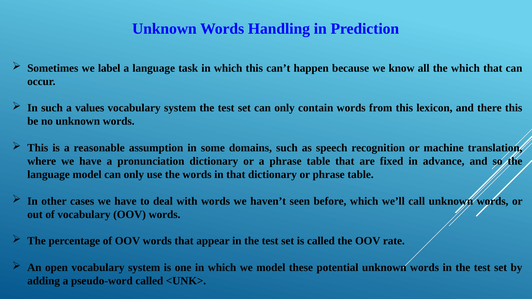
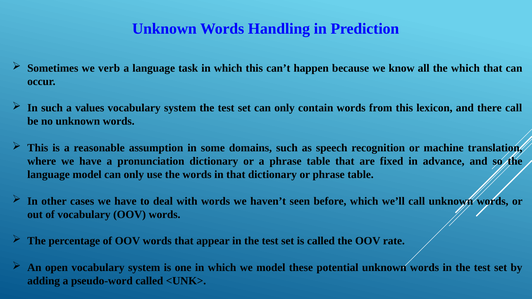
label: label -> verb (109, 68)
there this: this -> call (514, 108)
